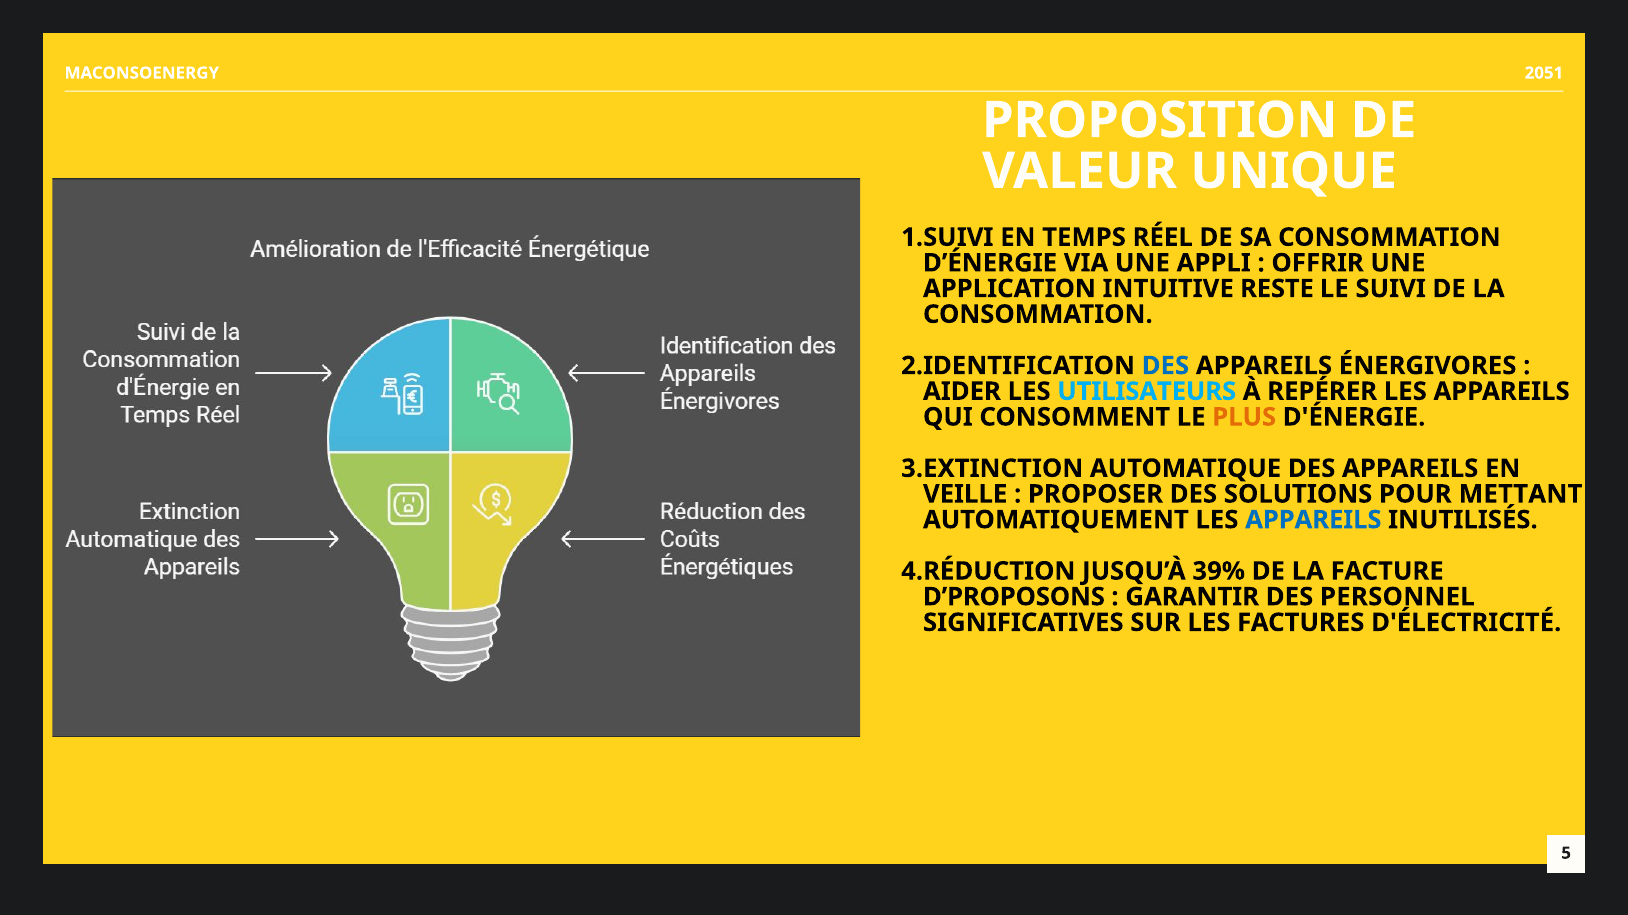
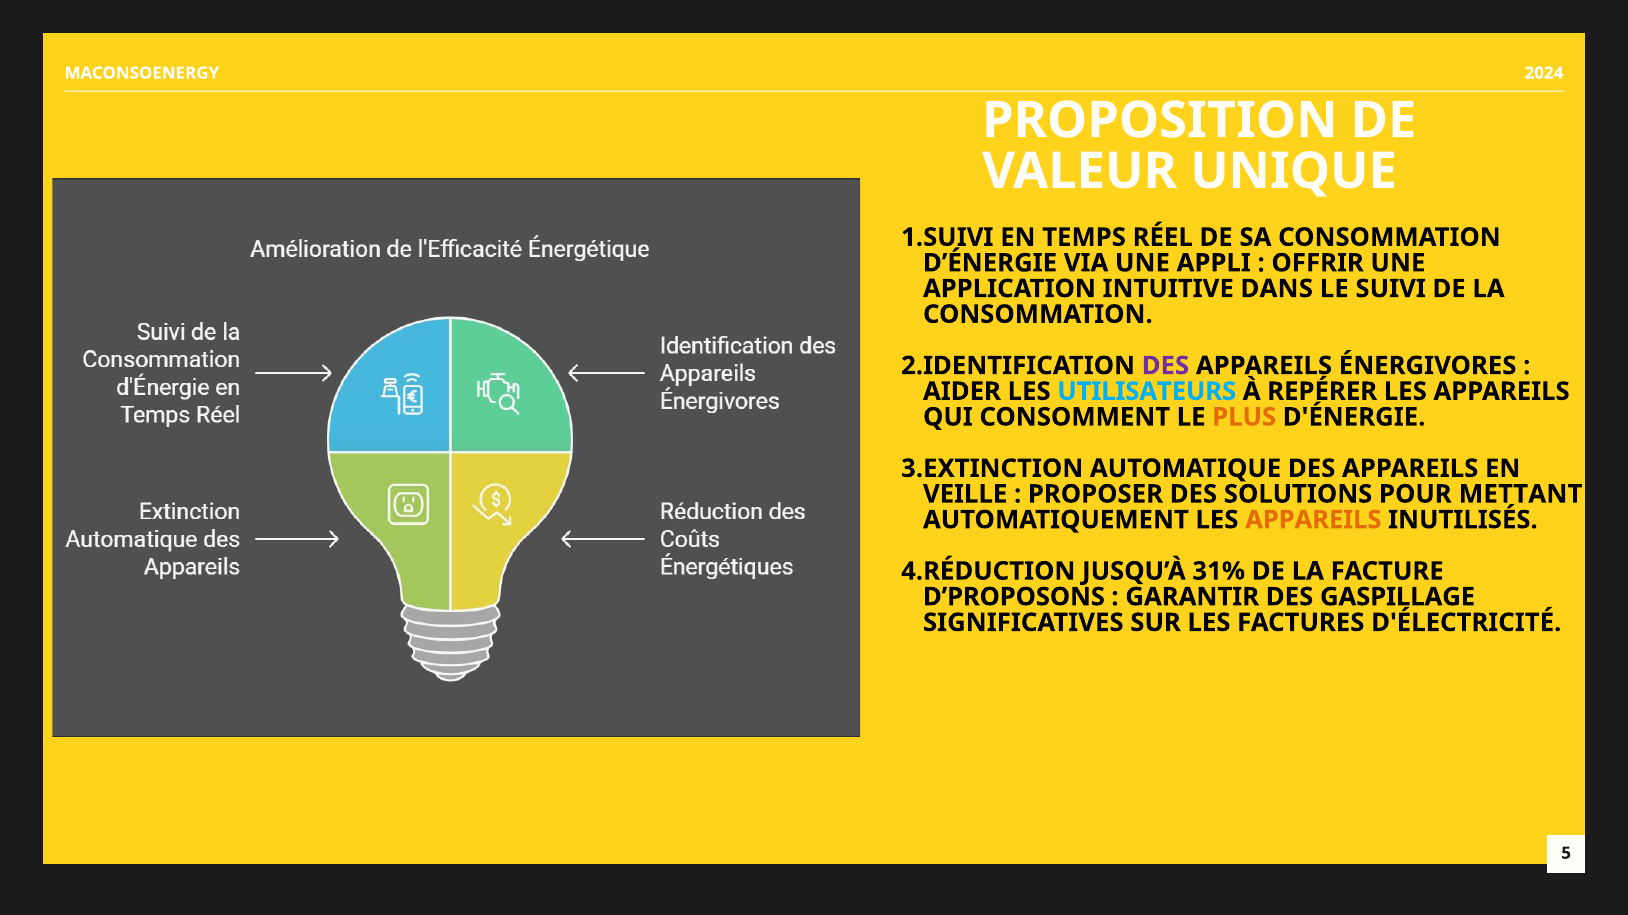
2051: 2051 -> 2024 (1544, 73)
RESTE: RESTE -> DANS (1277, 289)
DES colour: blue -> purple (1165, 366)
APPAREILS colour: blue -> orange (1313, 520)
39%: 39% -> 31% (1219, 572)
PERSONNEL: PERSONNEL -> GASPILLAGE (1398, 597)
